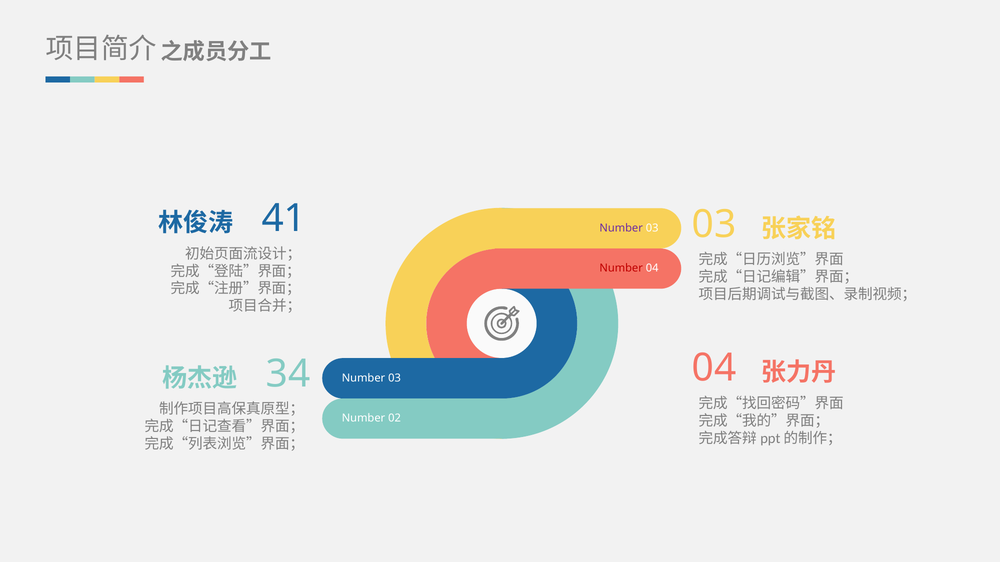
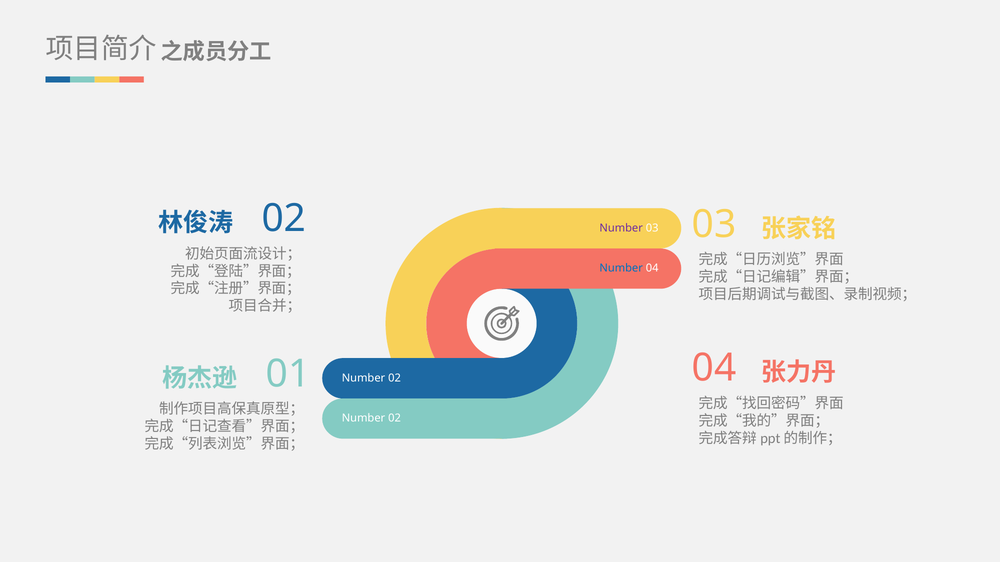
41: 41 -> 02 (284, 218)
Number colour: red -> blue (621, 268)
34: 34 -> 01 (288, 374)
03: 03 -> 02 (395, 378)
